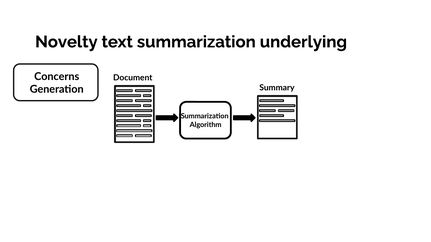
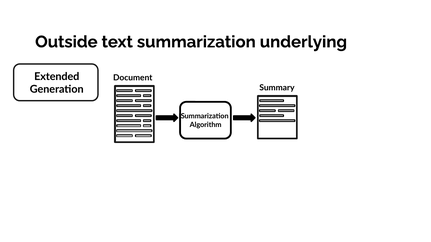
Novelty: Novelty -> Outside (66, 42)
Concerns: Concerns -> Extended (57, 77)
